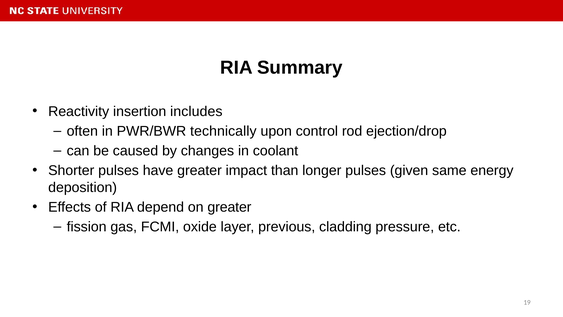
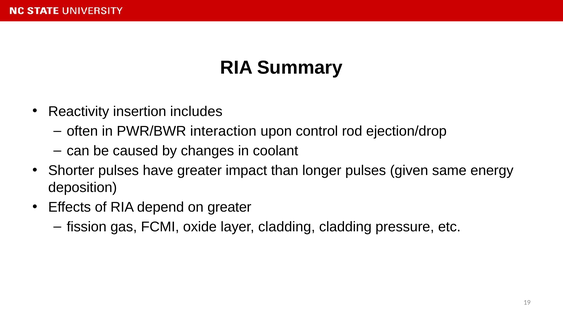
technically: technically -> interaction (223, 131)
layer previous: previous -> cladding (287, 227)
